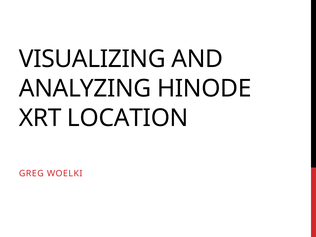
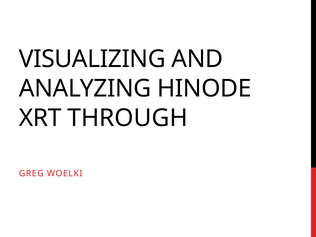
LOCATION: LOCATION -> THROUGH (128, 118)
